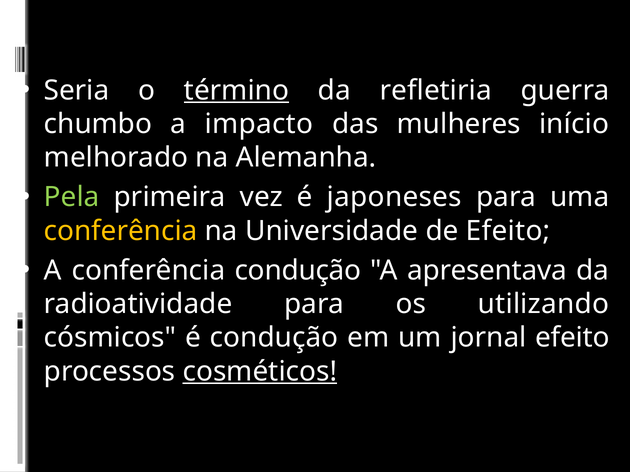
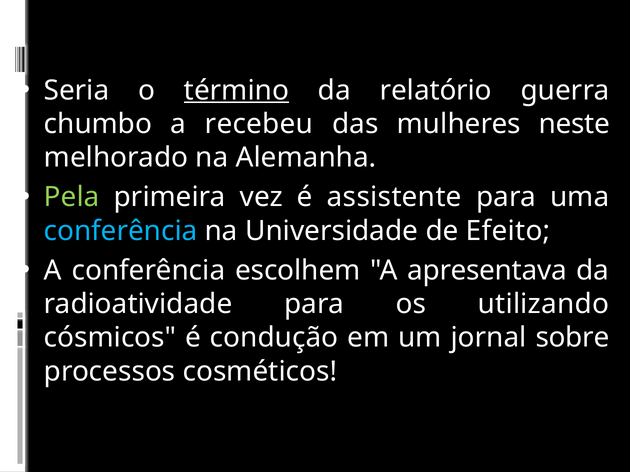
refletiria: refletiria -> relatório (436, 90)
impacto: impacto -> recebeu (259, 124)
início: início -> neste (574, 124)
japoneses: japoneses -> assistente (394, 197)
conferência colour: yellow -> light blue (121, 231)
conferência condução: condução -> escolhem (298, 271)
jornal efeito: efeito -> sobre (572, 338)
cosméticos underline: present -> none (260, 372)
